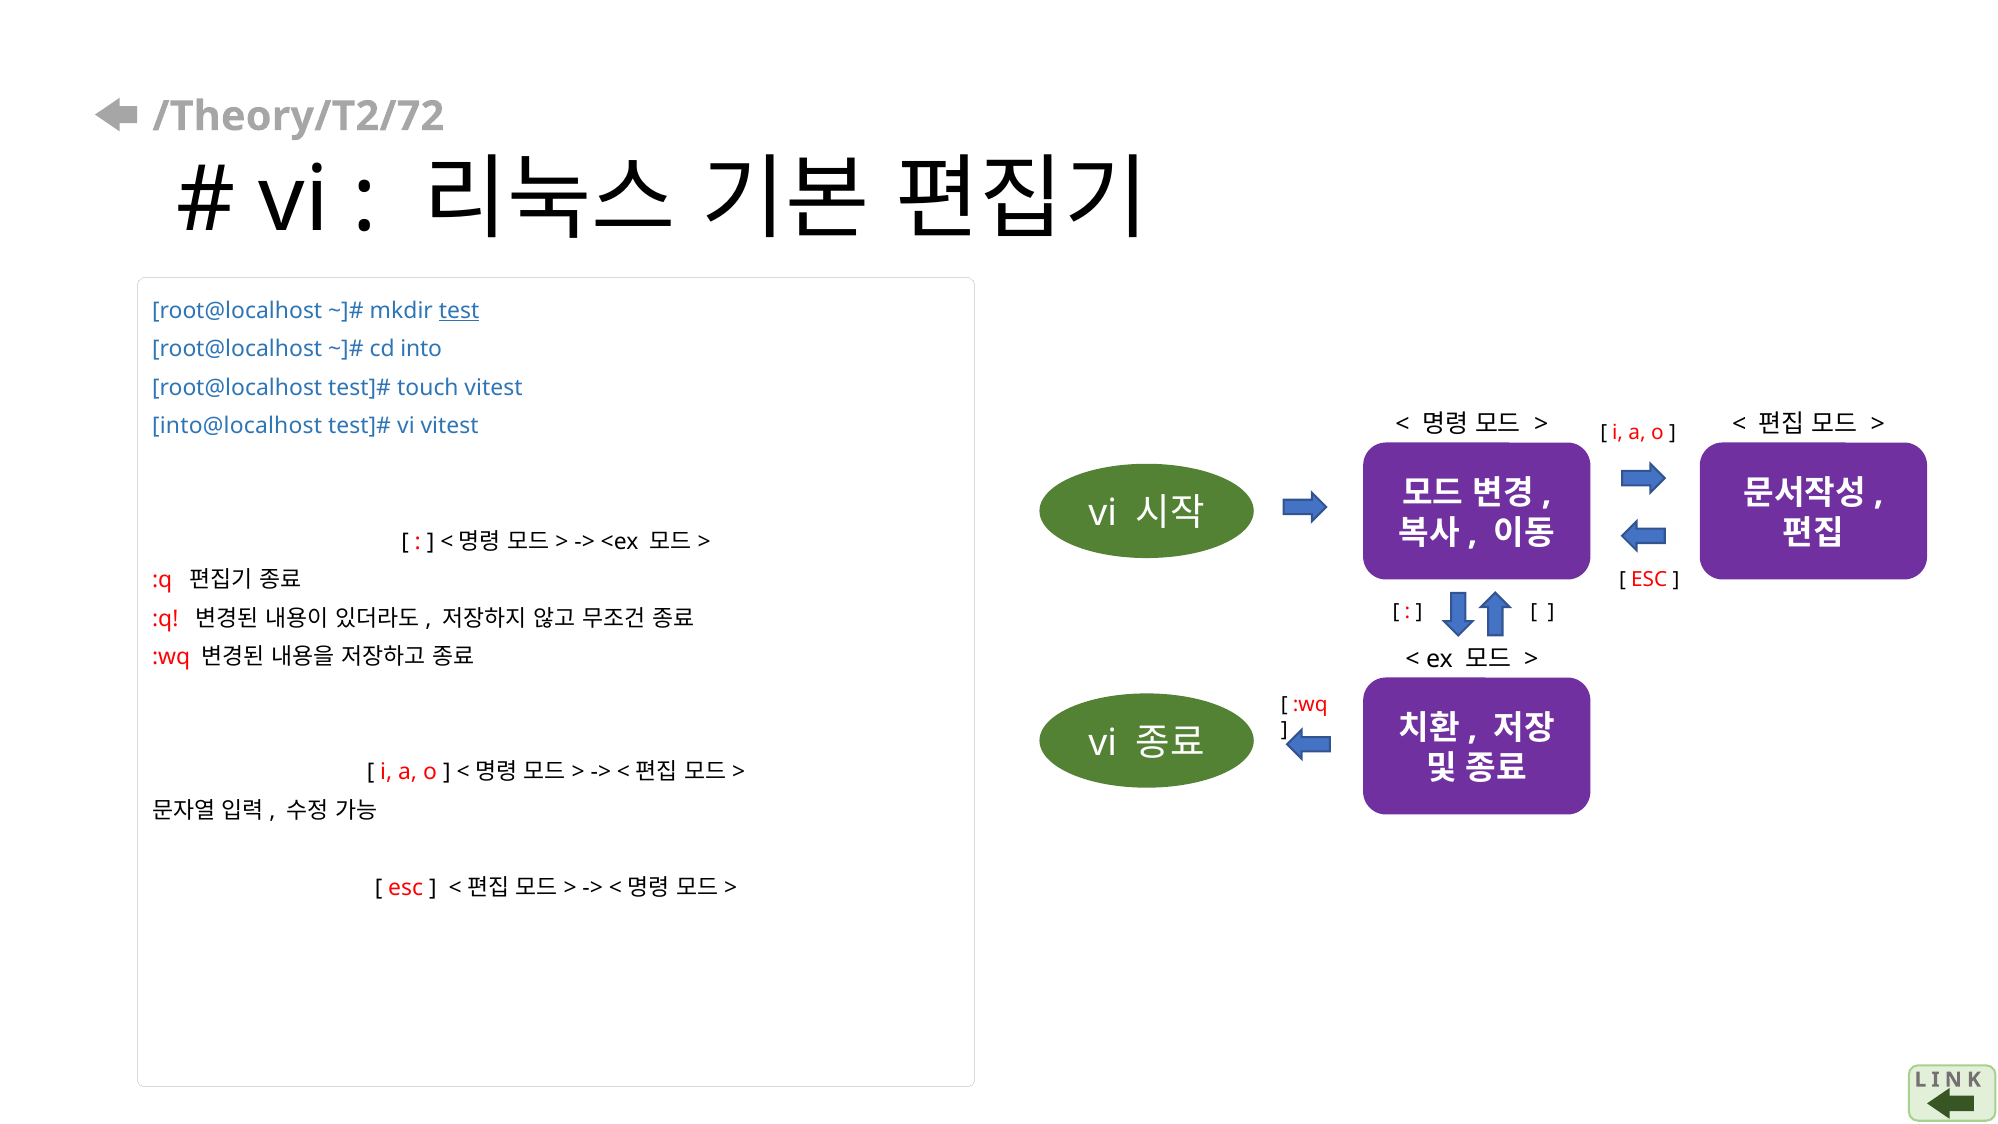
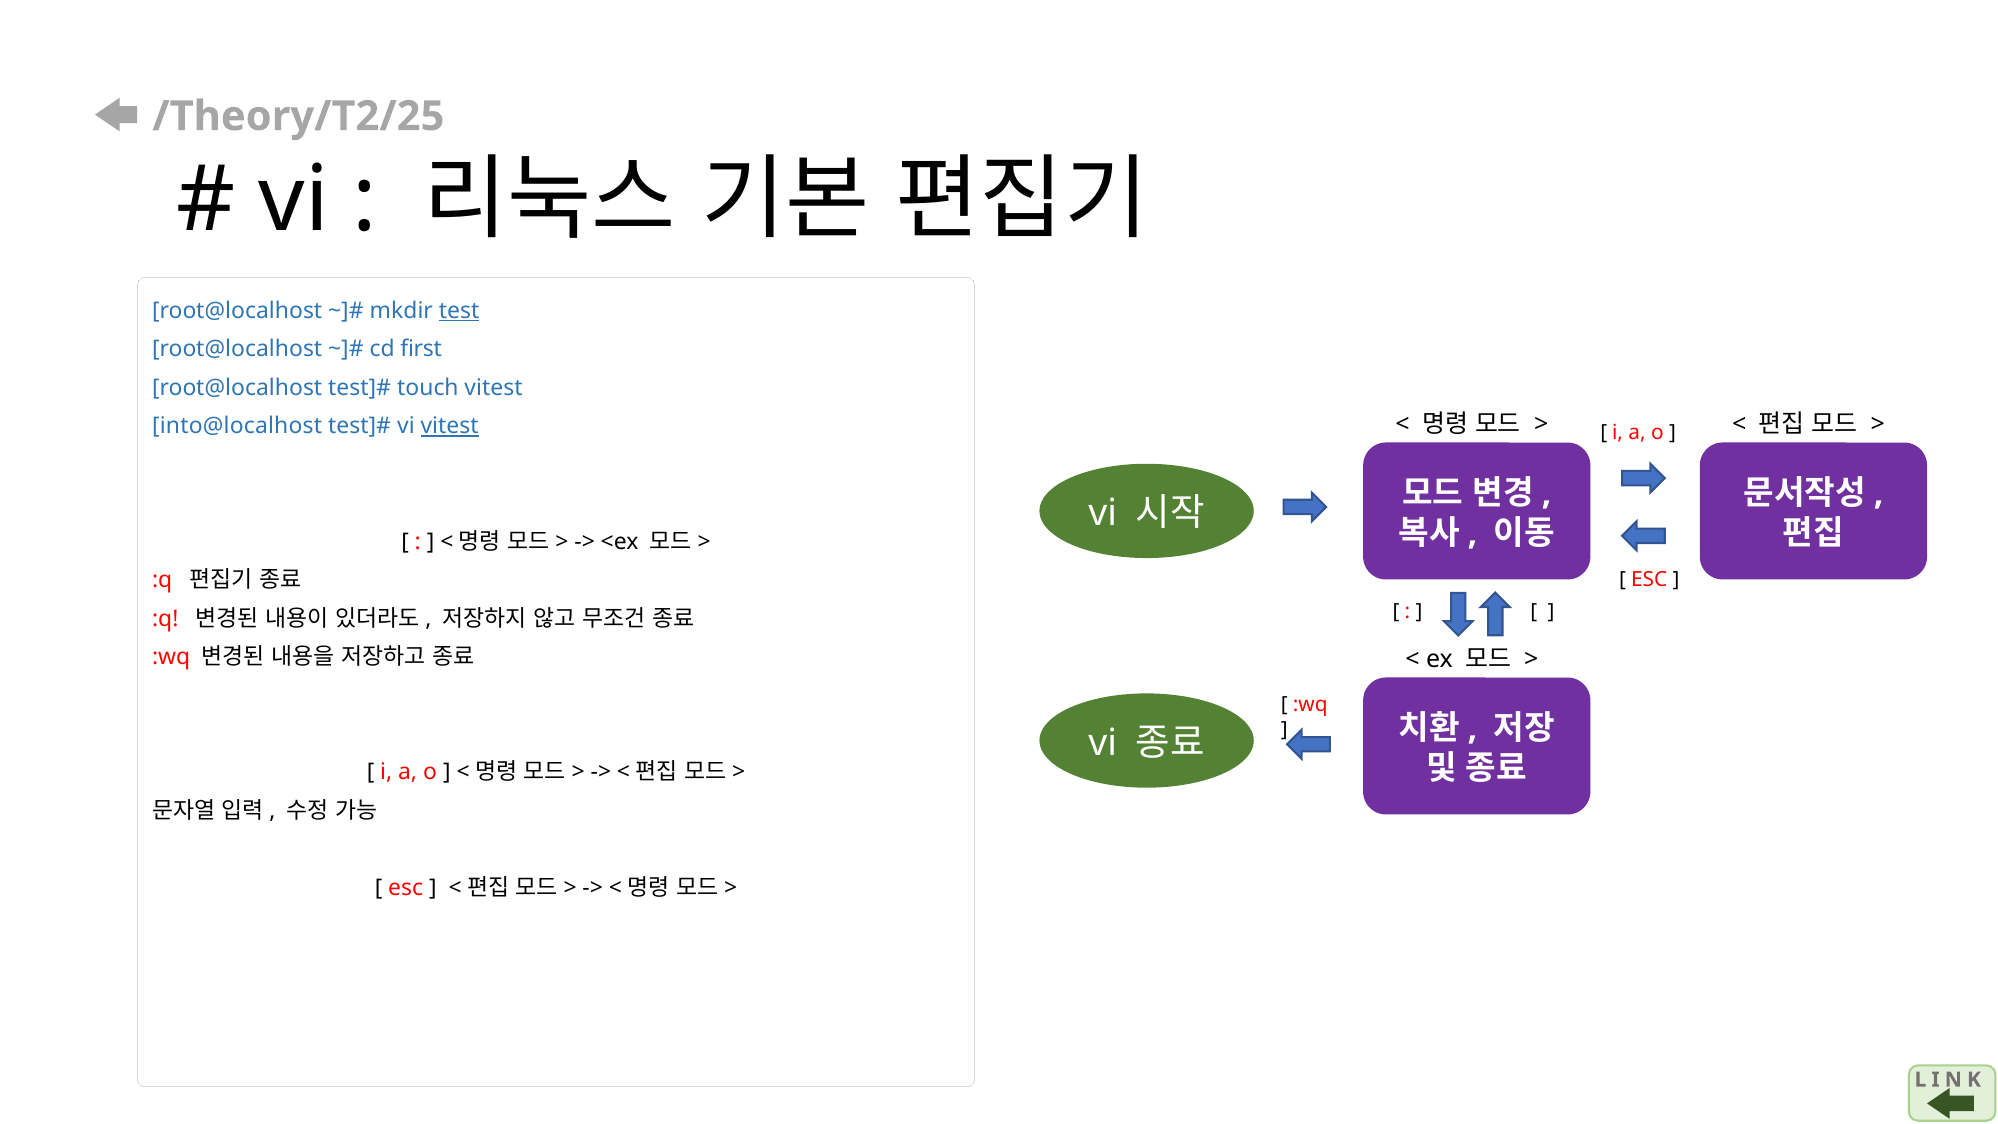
/Theory/T2/72: /Theory/T2/72 -> /Theory/T2/25 (298, 116)
into: into -> first (421, 349)
vitest underline: none -> present (450, 426)
